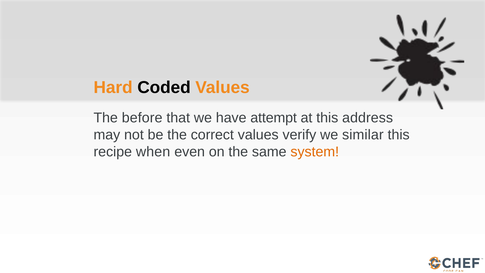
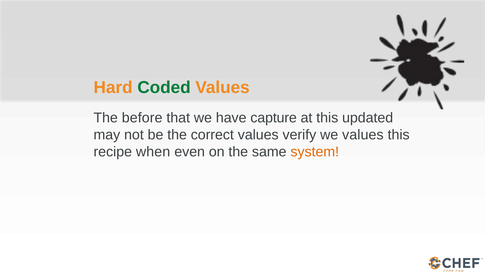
Coded colour: black -> green (164, 87)
attempt: attempt -> capture (274, 118)
address: address -> updated (368, 118)
we similar: similar -> values (363, 135)
